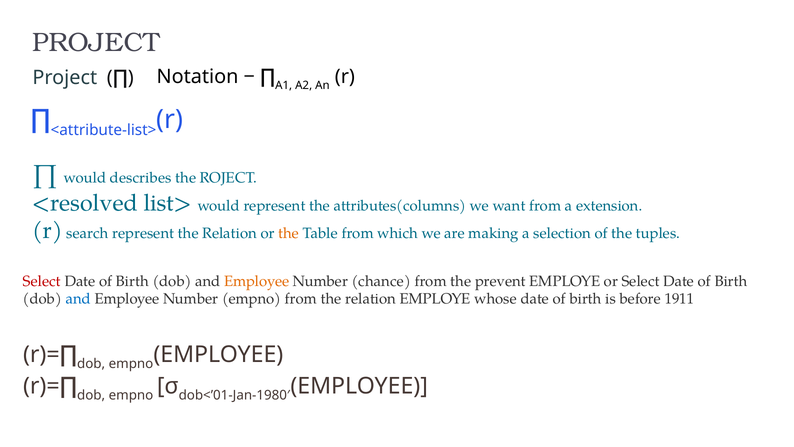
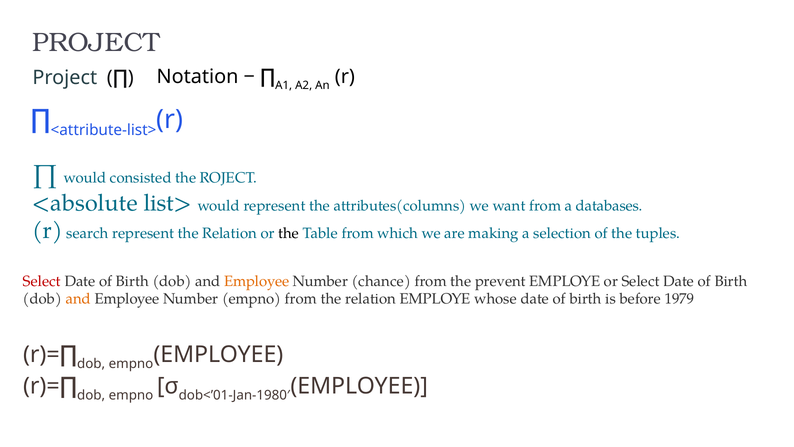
describes: describes -> consisted (141, 178)
<resolved: <resolved -> <absolute (85, 203)
extension: extension -> databases (609, 206)
the colour: orange -> black (289, 233)
and colour: blue -> orange (78, 299)
1911: 1911 -> 1979 (679, 299)
